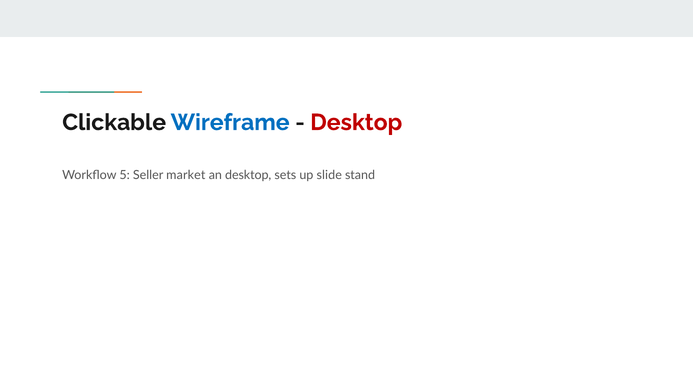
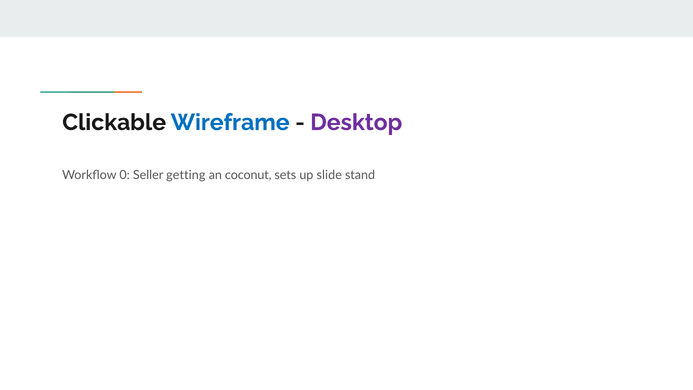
Desktop colour: red -> purple (356, 122)
5: 5 -> 0 (125, 175)
market: market -> getting (186, 175)
an desktop: desktop -> coconut (248, 175)
